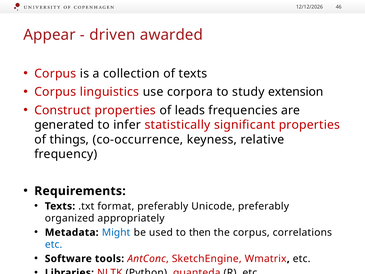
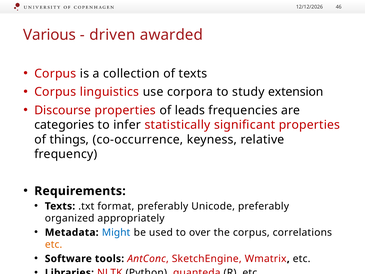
Appear: Appear -> Various (50, 35)
Construct: Construct -> Discourse (63, 110)
generated: generated -> categories (64, 125)
then: then -> over (200, 232)
etc colour: blue -> orange (54, 244)
